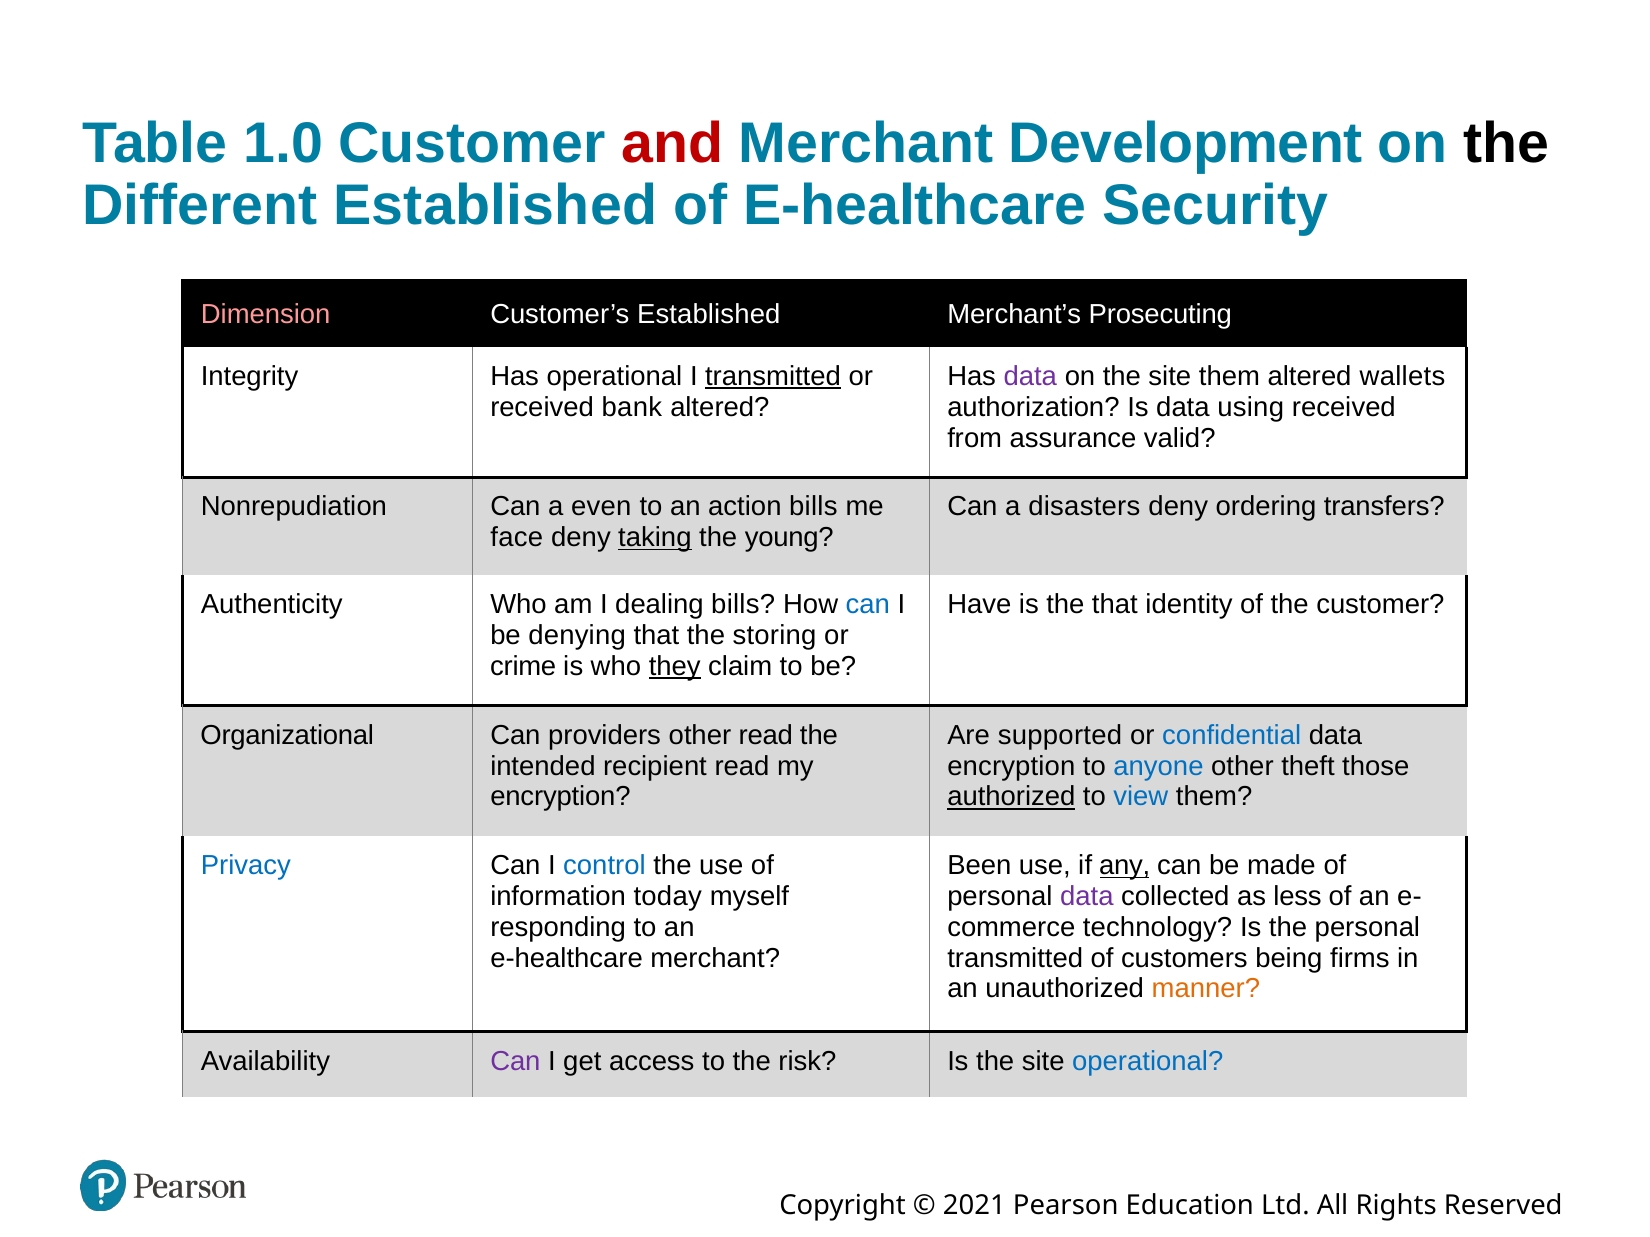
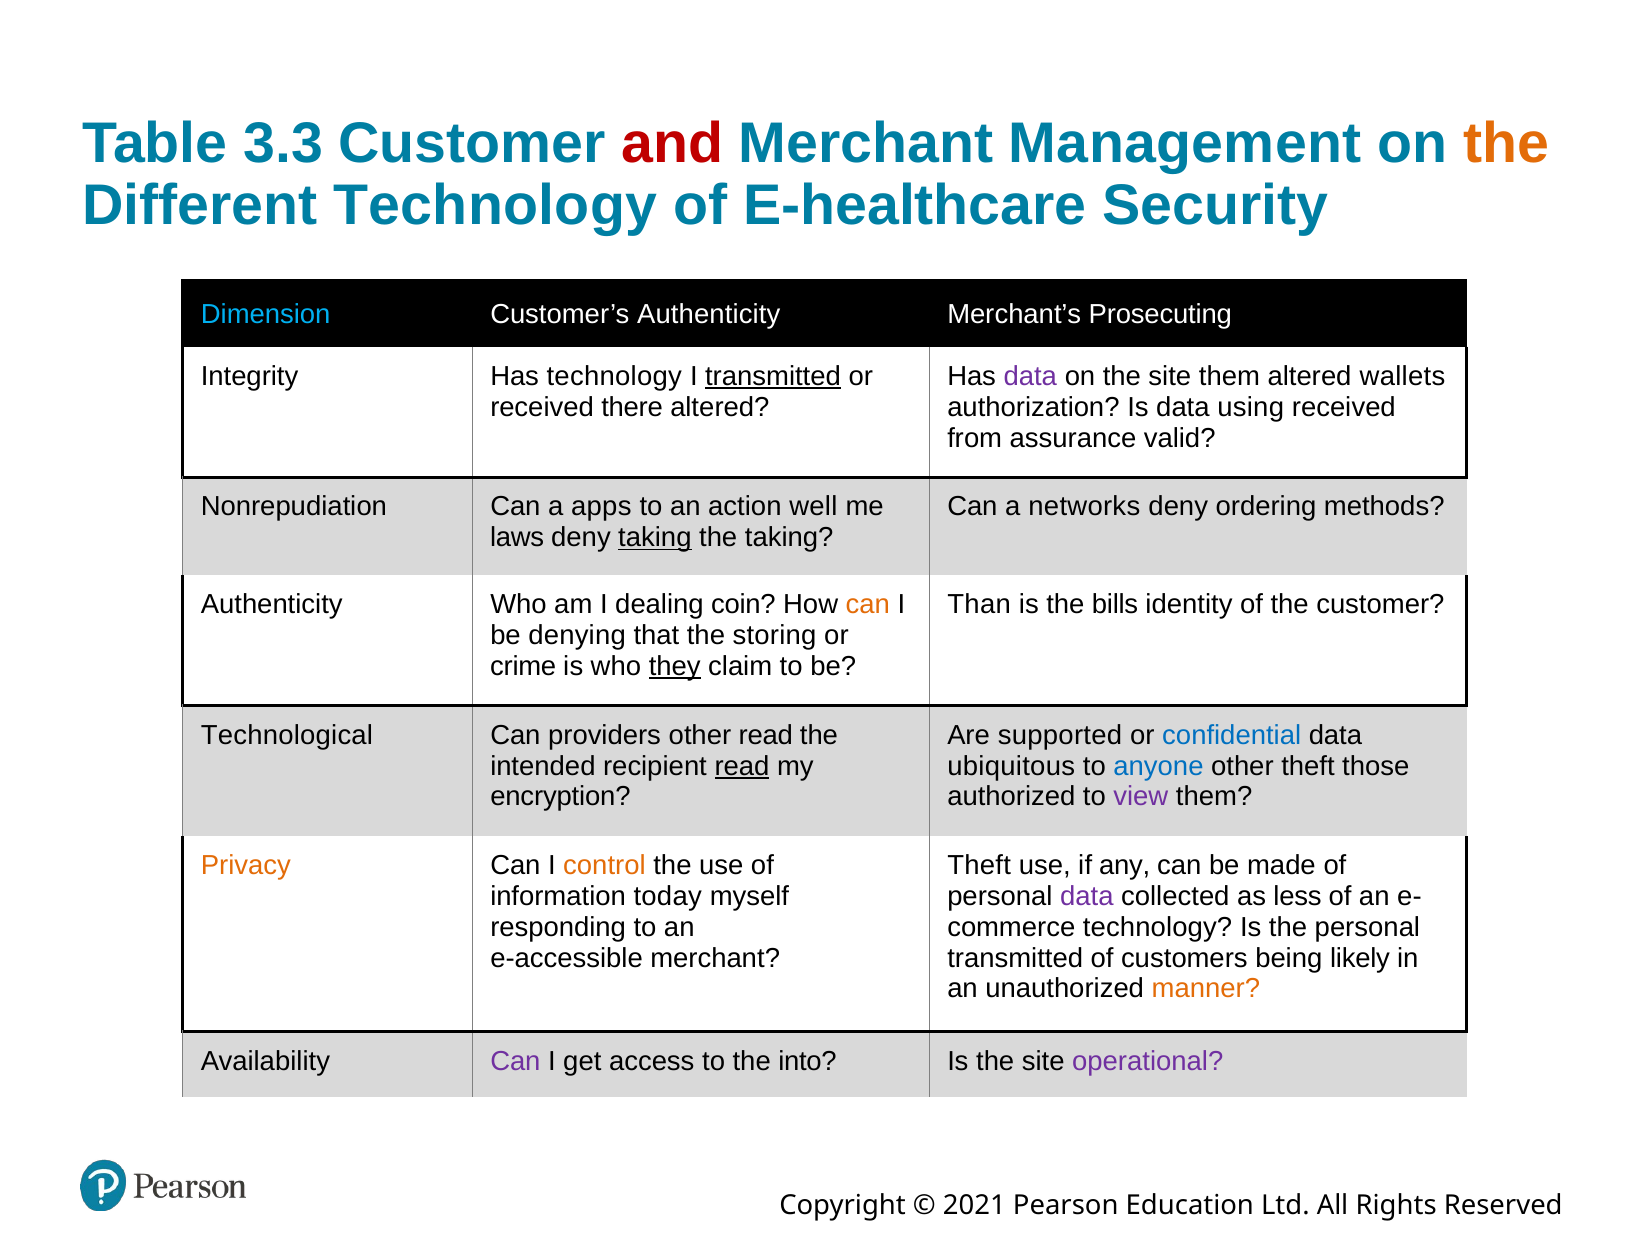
1.0: 1.0 -> 3.3 (283, 144)
Development: Development -> Management (1185, 144)
the colour: black -> orange (1506, 144)
Different Established: Established -> Technology (495, 206)
Dimension colour: pink -> light blue (266, 314)
Customer’s Established: Established -> Authenticity (709, 314)
Has operational: operational -> technology (614, 377)
bank: bank -> there (632, 407)
even: even -> apps (601, 507)
action bills: bills -> well (813, 507)
disasters: disasters -> networks (1084, 507)
transfers: transfers -> methods (1384, 507)
face: face -> laws (517, 538)
the young: young -> taking (789, 538)
dealing bills: bills -> coin (743, 605)
can colour: blue -> orange (868, 605)
Have: Have -> Than (979, 605)
the that: that -> bills (1115, 605)
Organizational: Organizational -> Technological (287, 736)
read underline: none -> present (742, 766)
encryption: encryption -> ubiquitous (1011, 766)
authorized underline: present -> none (1011, 797)
view colour: blue -> purple (1141, 797)
Privacy colour: blue -> orange (246, 866)
control colour: blue -> orange (604, 866)
Been: Been -> Theft (979, 866)
any underline: present -> none (1125, 866)
e-healthcare: e-healthcare -> e-accessible (567, 959)
firms: firms -> likely (1360, 959)
risk: risk -> into (808, 1061)
operational colour: blue -> purple (1148, 1061)
